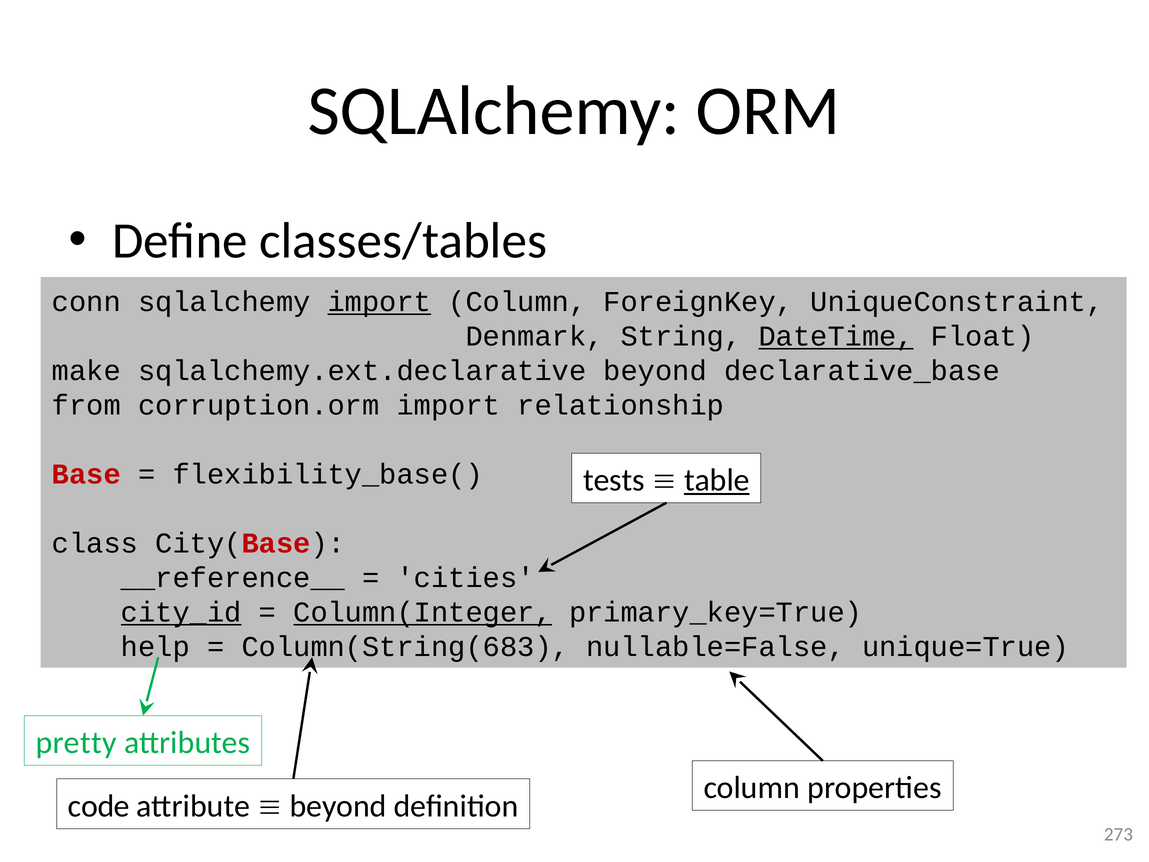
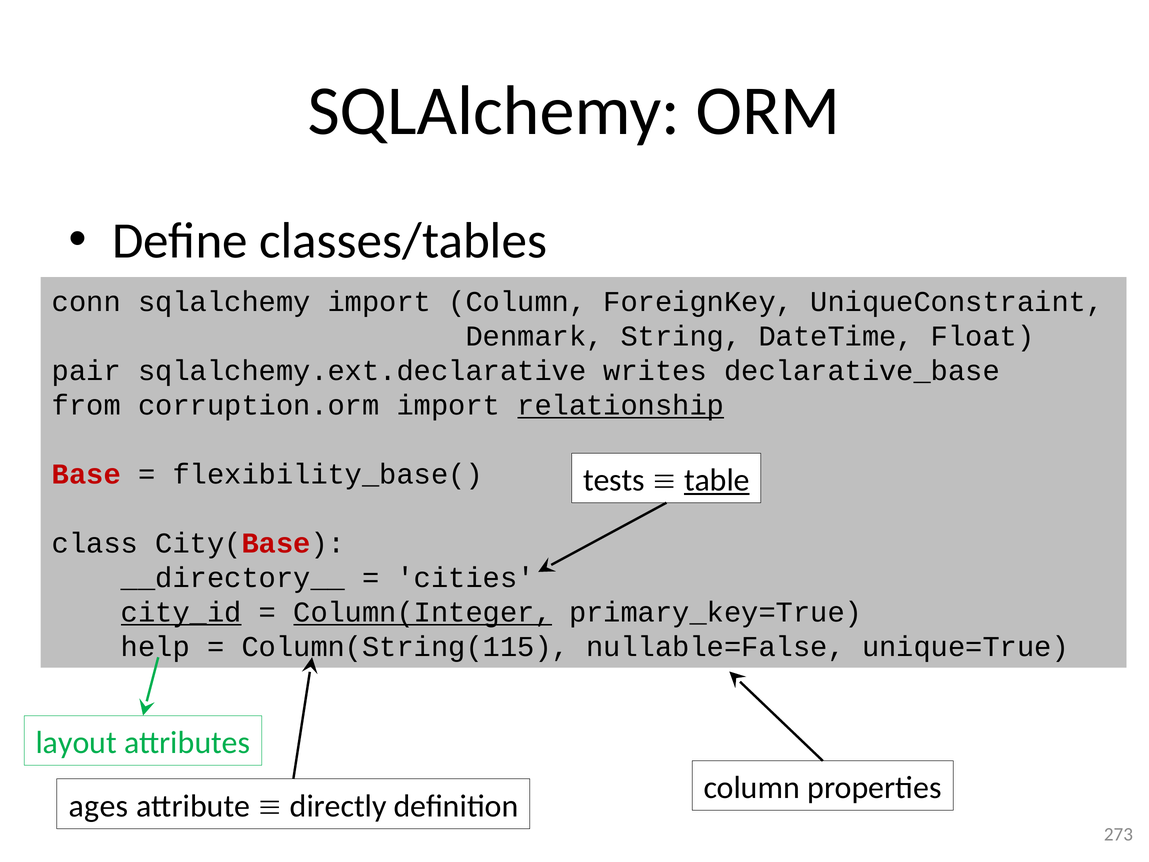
import underline: present -> none (379, 302)
DateTime underline: present -> none (836, 336)
make: make -> pair (86, 371)
sqlalchemy.ext.declarative beyond: beyond -> writes (655, 371)
relationship underline: none -> present (621, 405)
__reference__: __reference__ -> __directory__ (233, 578)
Column(String(683: Column(String(683 -> Column(String(115 (405, 647)
pretty: pretty -> layout (76, 742)
code: code -> ages (99, 806)
beyond: beyond -> directly (338, 806)
